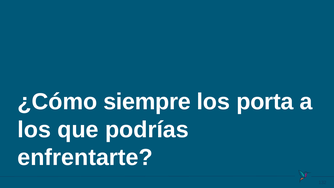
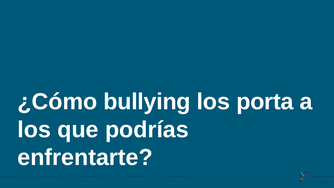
siempre: siempre -> bullying (147, 102)
